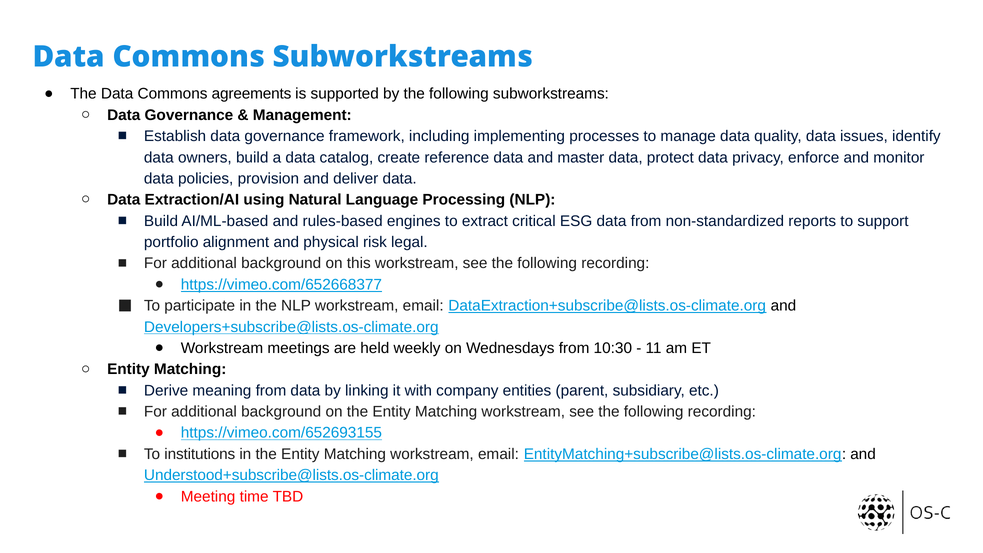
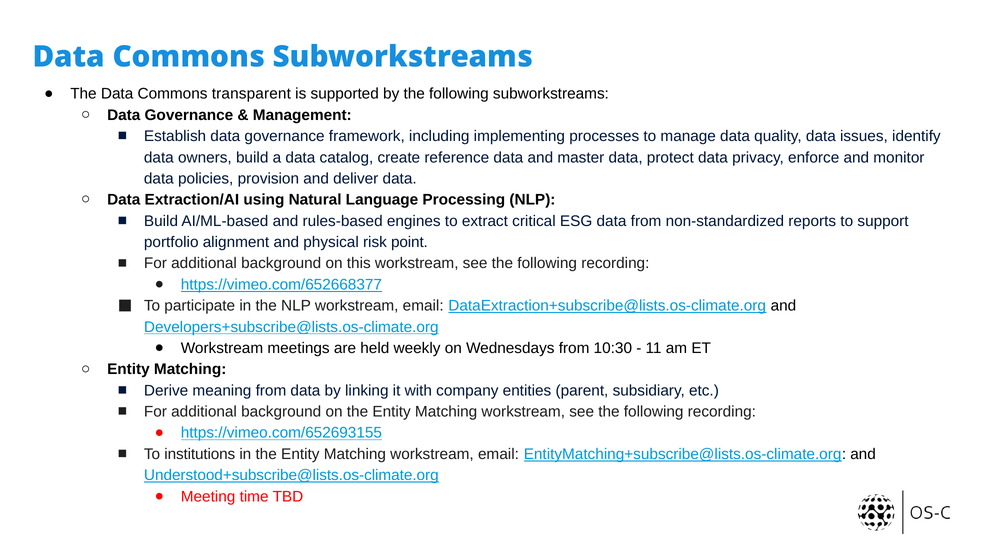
agreements: agreements -> transparent (251, 94)
legal: legal -> point (409, 242)
